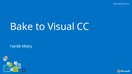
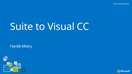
Bake: Bake -> Suite (22, 27)
